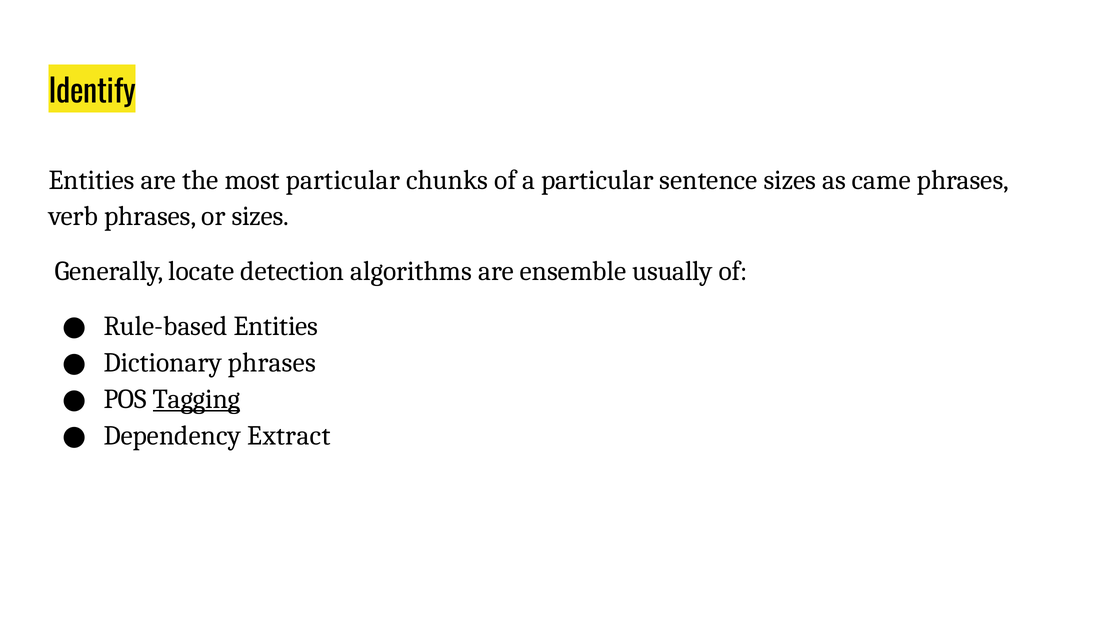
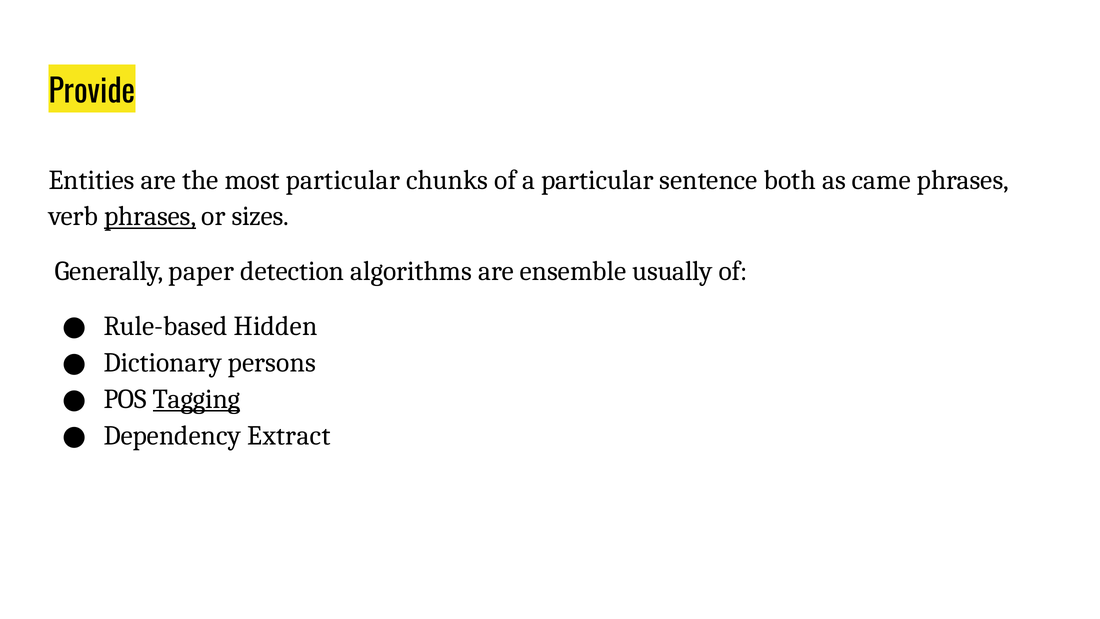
Identify: Identify -> Provide (92, 92)
sentence sizes: sizes -> both (790, 180)
phrases underline: none -> present (150, 216)
locate: locate -> paper (201, 271)
Rule-based Entities: Entities -> Hidden (276, 326)
Dictionary phrases: phrases -> persons (272, 362)
